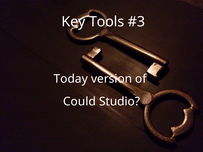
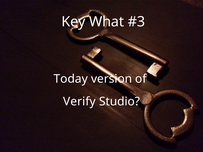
Tools: Tools -> What (107, 22)
Could: Could -> Verify (79, 102)
